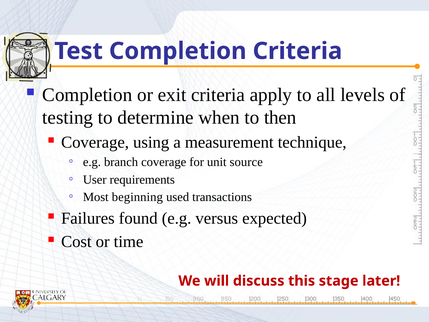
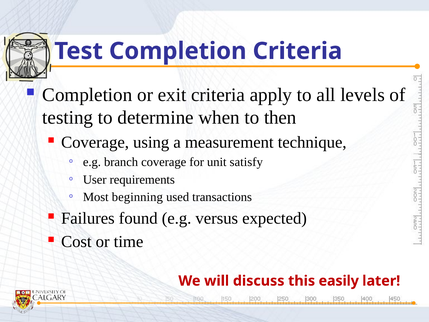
source: source -> satisfy (246, 162)
stage: stage -> easily (339, 281)
